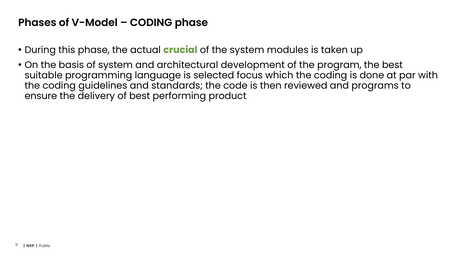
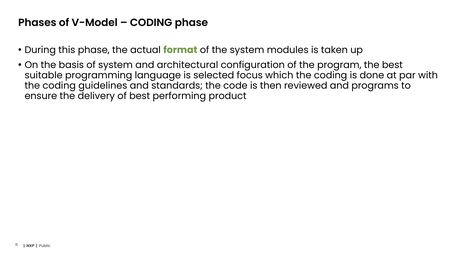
crucial: crucial -> format (180, 50)
development: development -> configuration (253, 65)
